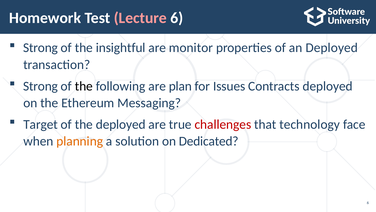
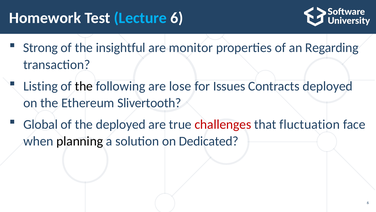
Lecture colour: pink -> light blue (140, 18)
an Deployed: Deployed -> Regarding (332, 48)
Strong: Strong -> Listing (41, 86)
plan: plan -> lose (180, 86)
Messaging: Messaging -> Slivertooth (149, 103)
Target: Target -> Global (41, 124)
technology: technology -> fluctuation (310, 124)
planning colour: orange -> black (80, 141)
